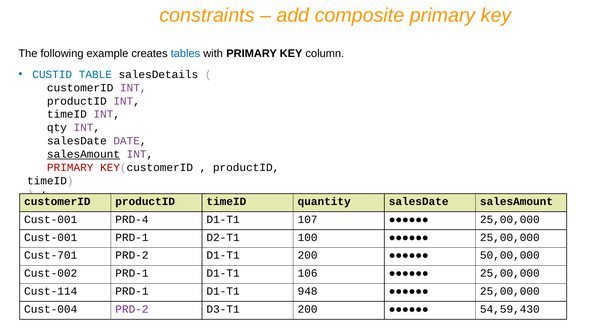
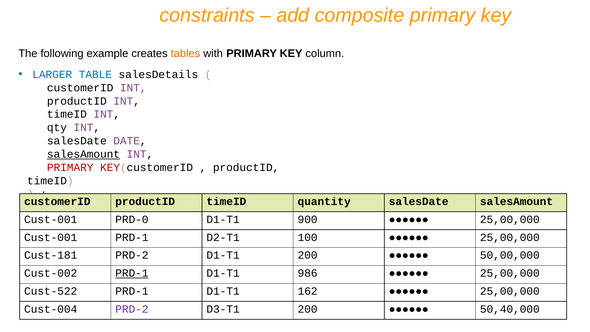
tables colour: blue -> orange (185, 54)
CUSTID: CUSTID -> LARGER (52, 74)
PRD-4: PRD-4 -> PRD-0 (132, 219)
107: 107 -> 900 (308, 219)
Cust-701: Cust-701 -> Cust-181 (51, 255)
PRD-1 underline: none -> present (132, 273)
106: 106 -> 986 (308, 273)
Cust-114: Cust-114 -> Cust-522 (51, 291)
948: 948 -> 162 (308, 291)
54,59,430: 54,59,430 -> 50,40,000 (510, 309)
